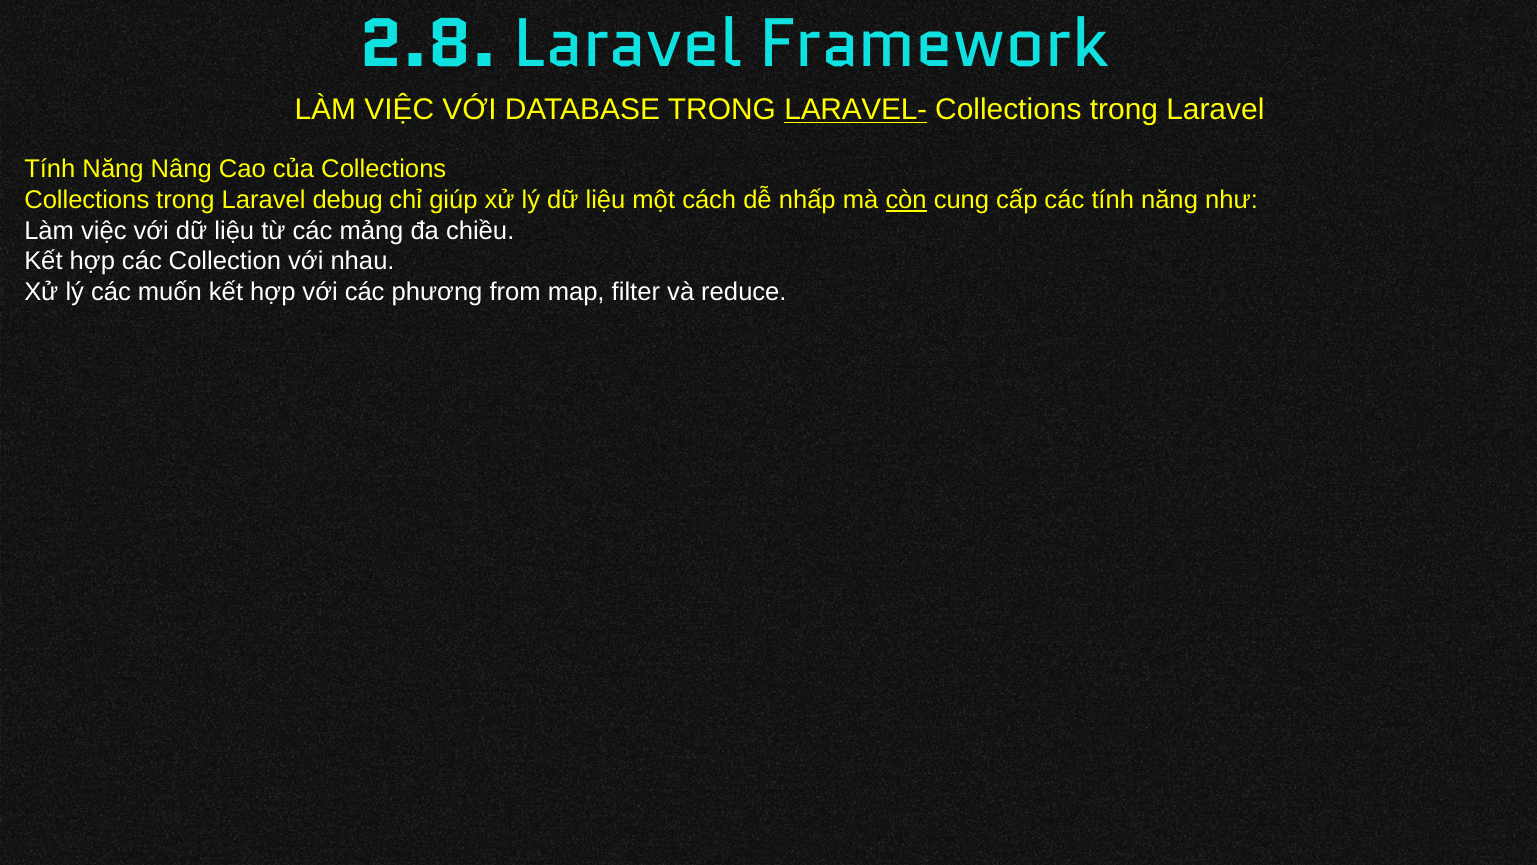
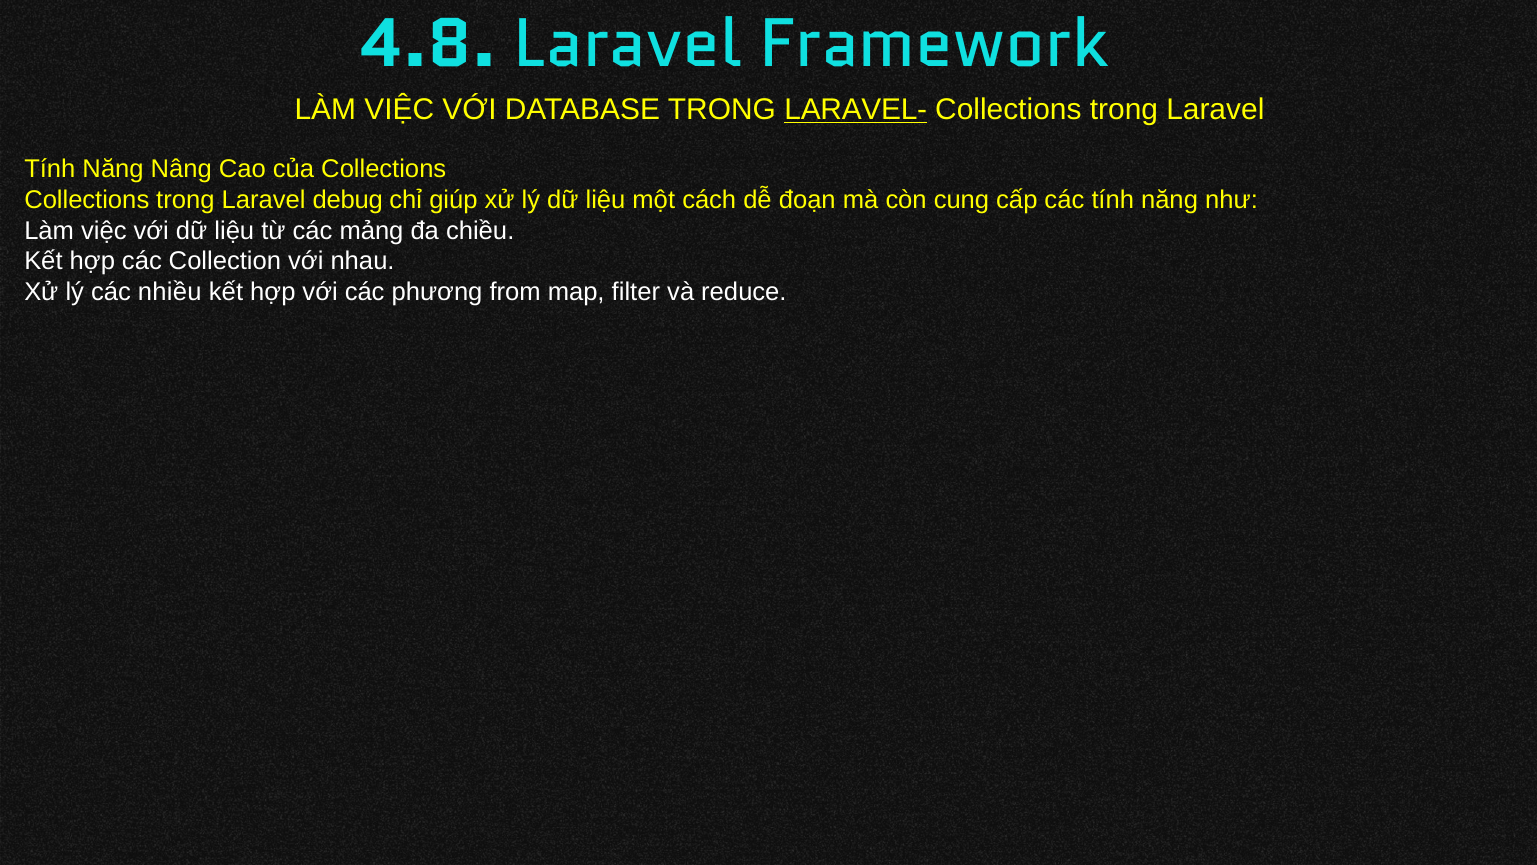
2.8: 2.8 -> 4.8 (429, 44)
nhấp: nhấp -> đoạn (807, 200)
còn underline: present -> none (906, 200)
muốn: muốn -> nhiều (170, 292)
